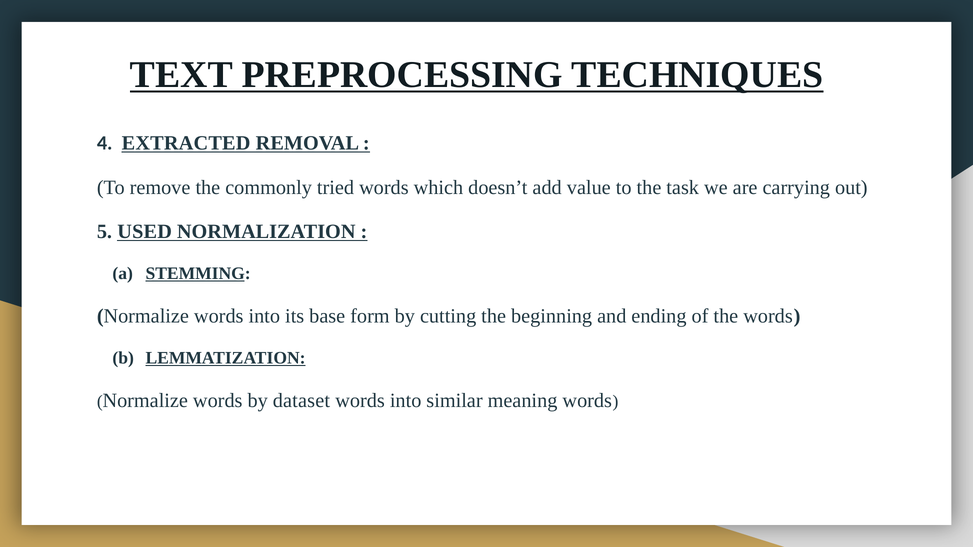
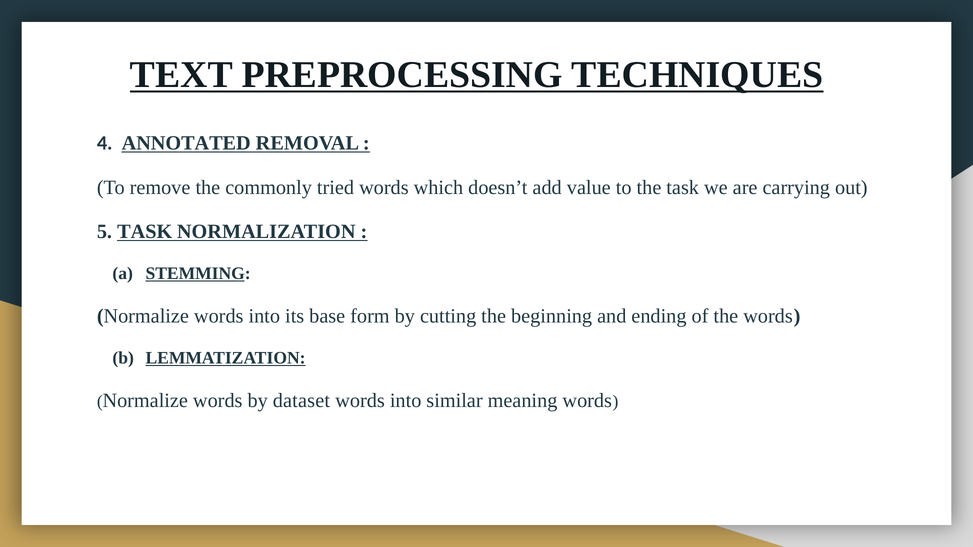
EXTRACTED: EXTRACTED -> ANNOTATED (186, 143)
5 USED: USED -> TASK (145, 232)
